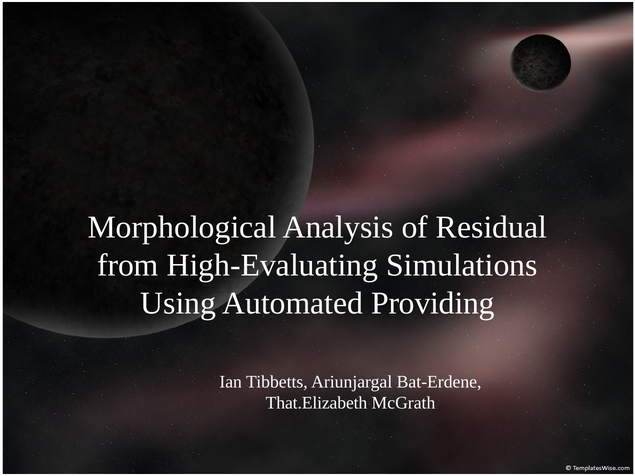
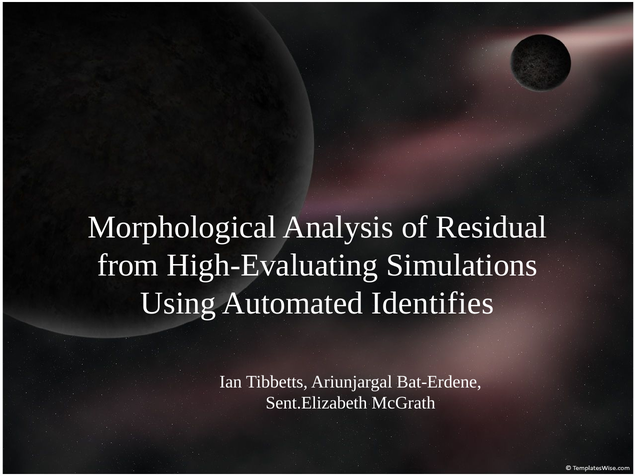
Providing: Providing -> Identifies (433, 303)
That.Elizabeth: That.Elizabeth -> Sent.Elizabeth (316, 403)
